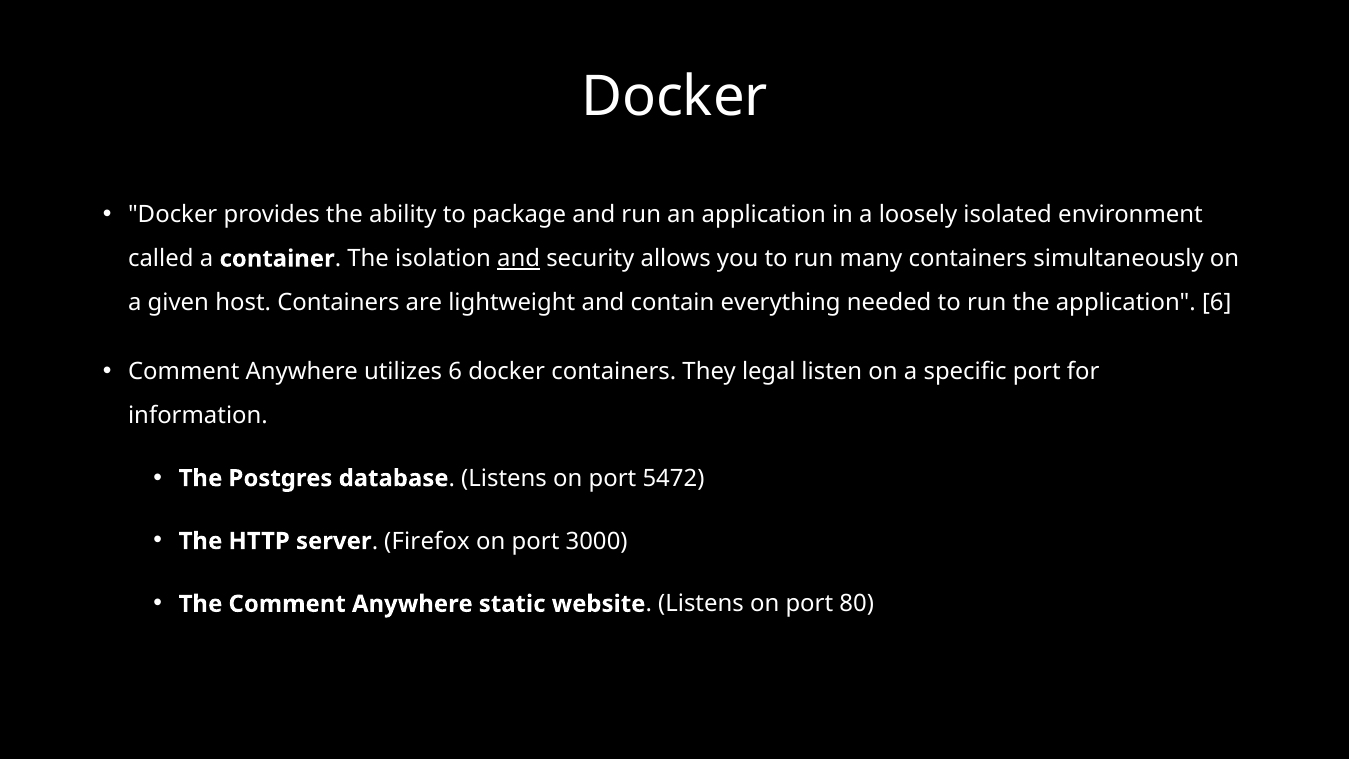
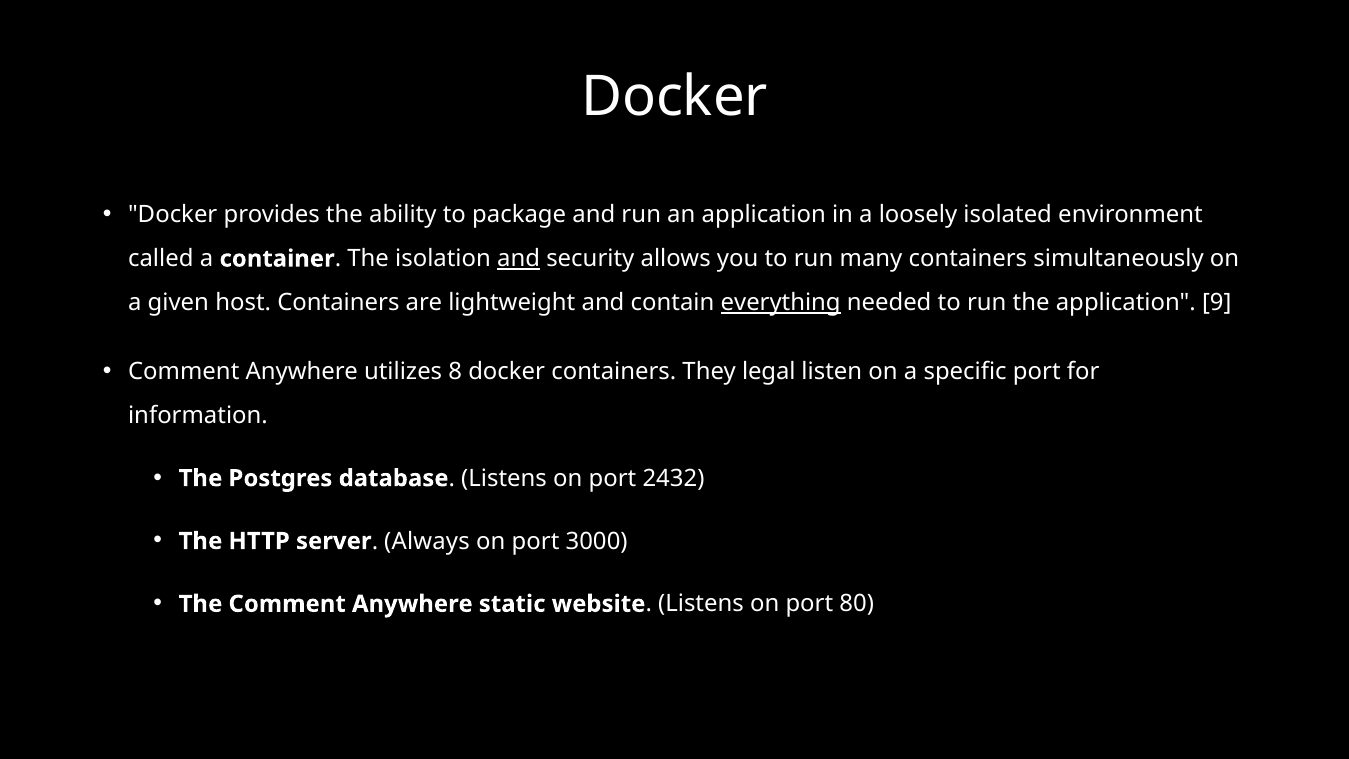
everything underline: none -> present (781, 302)
application 6: 6 -> 9 (1217, 302)
utilizes 6: 6 -> 8 (455, 372)
5472: 5472 -> 2432 (674, 478)
Firefox: Firefox -> Always (427, 541)
